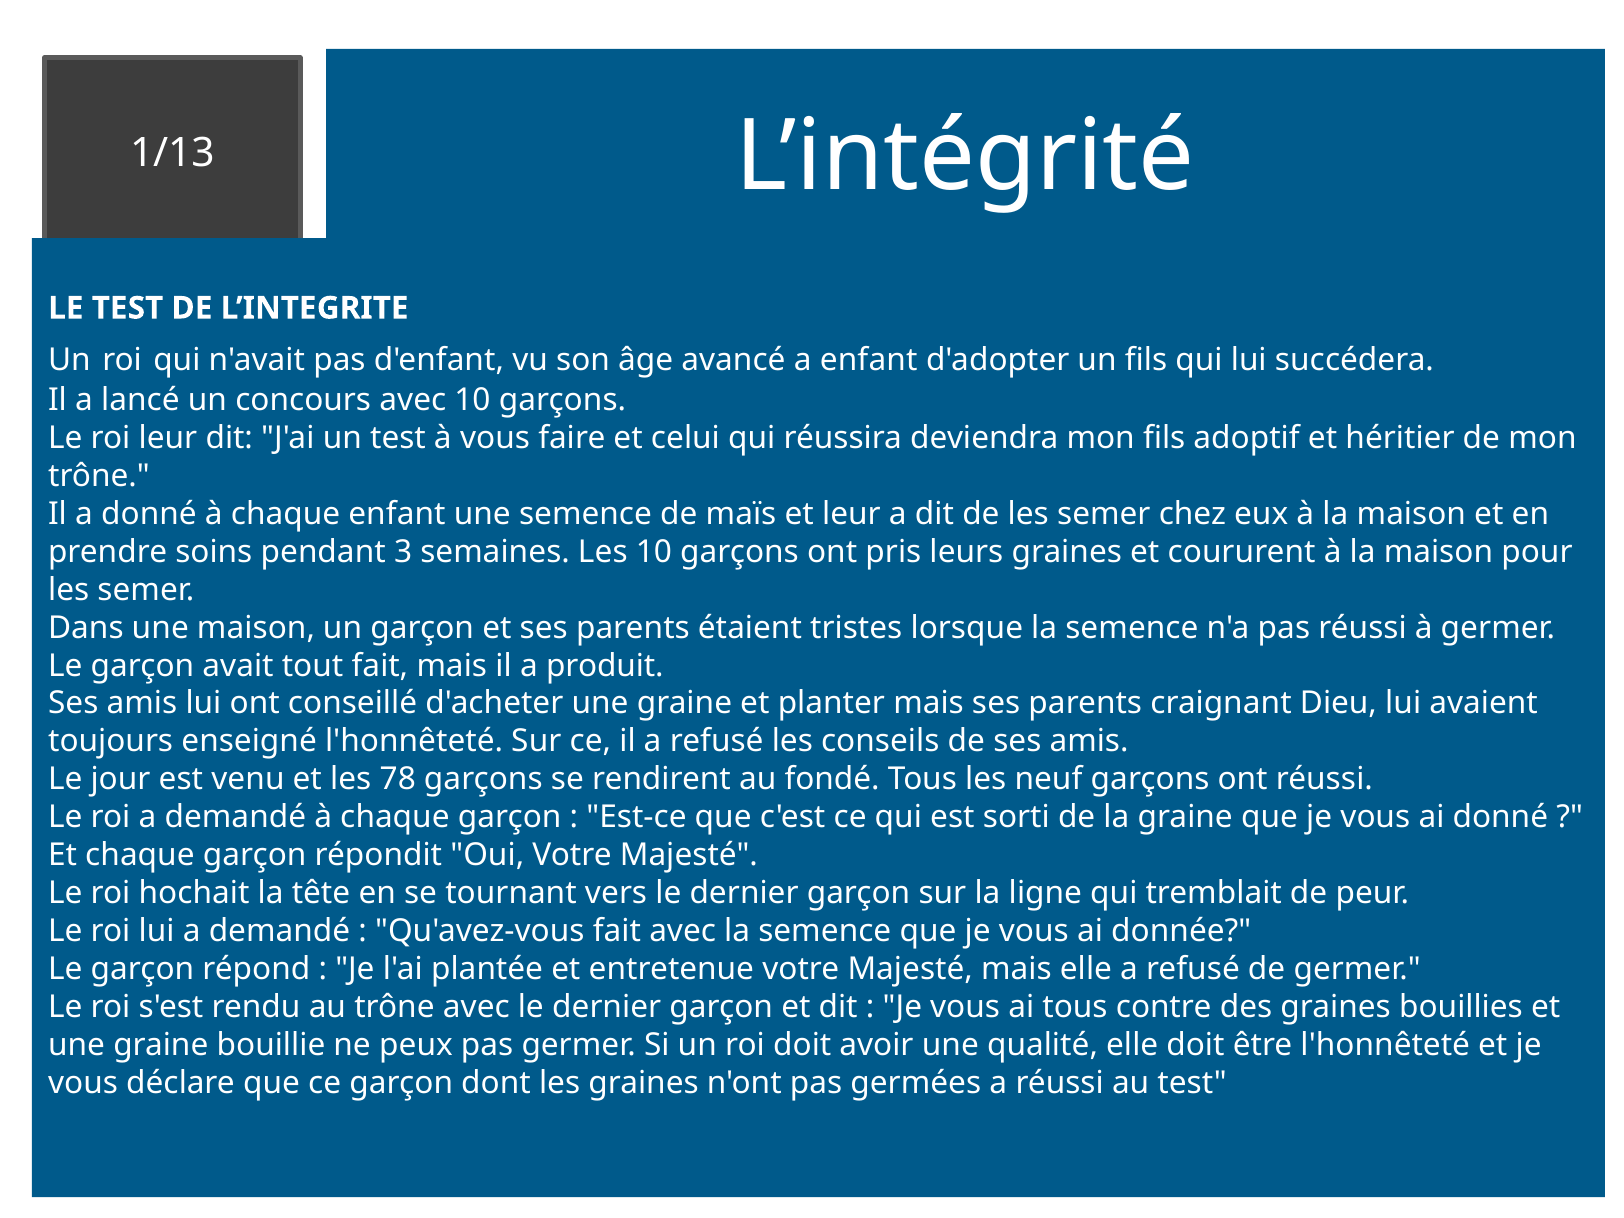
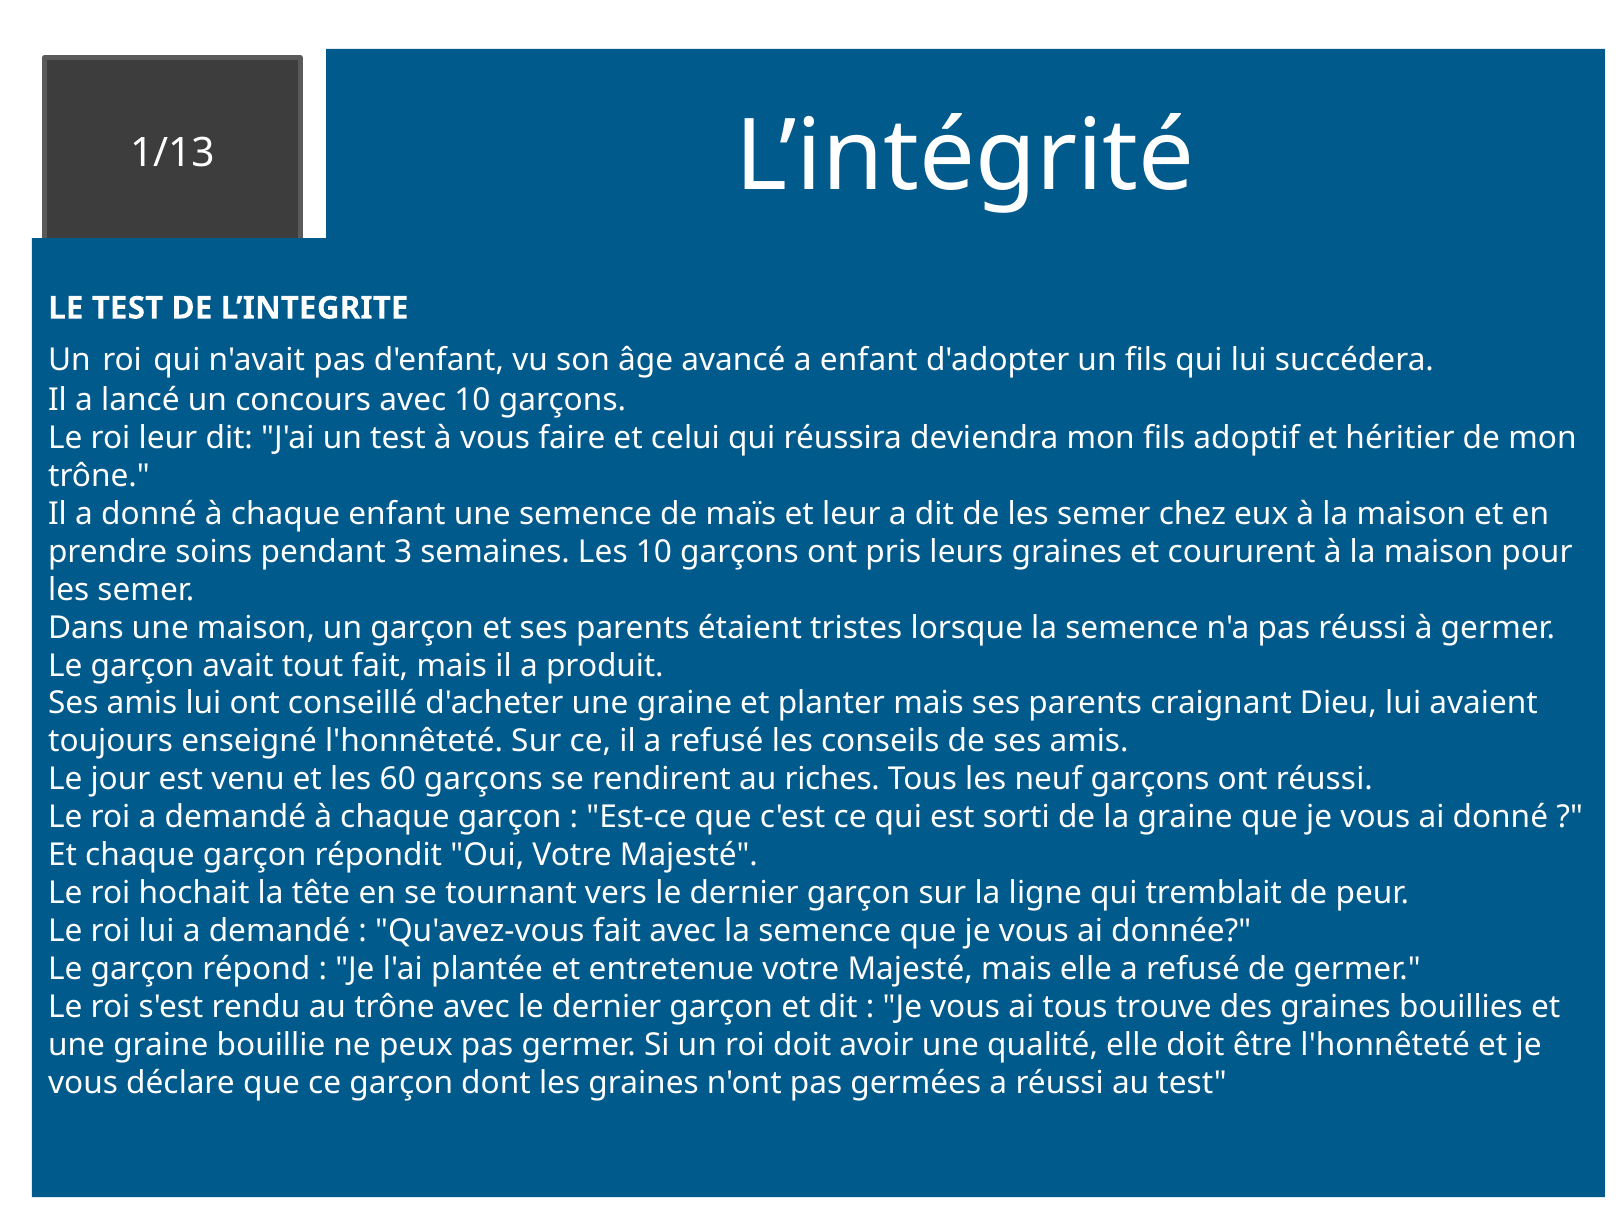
78: 78 -> 60 (398, 779)
fondé: fondé -> riches (832, 779)
contre: contre -> trouve (1164, 1007)
